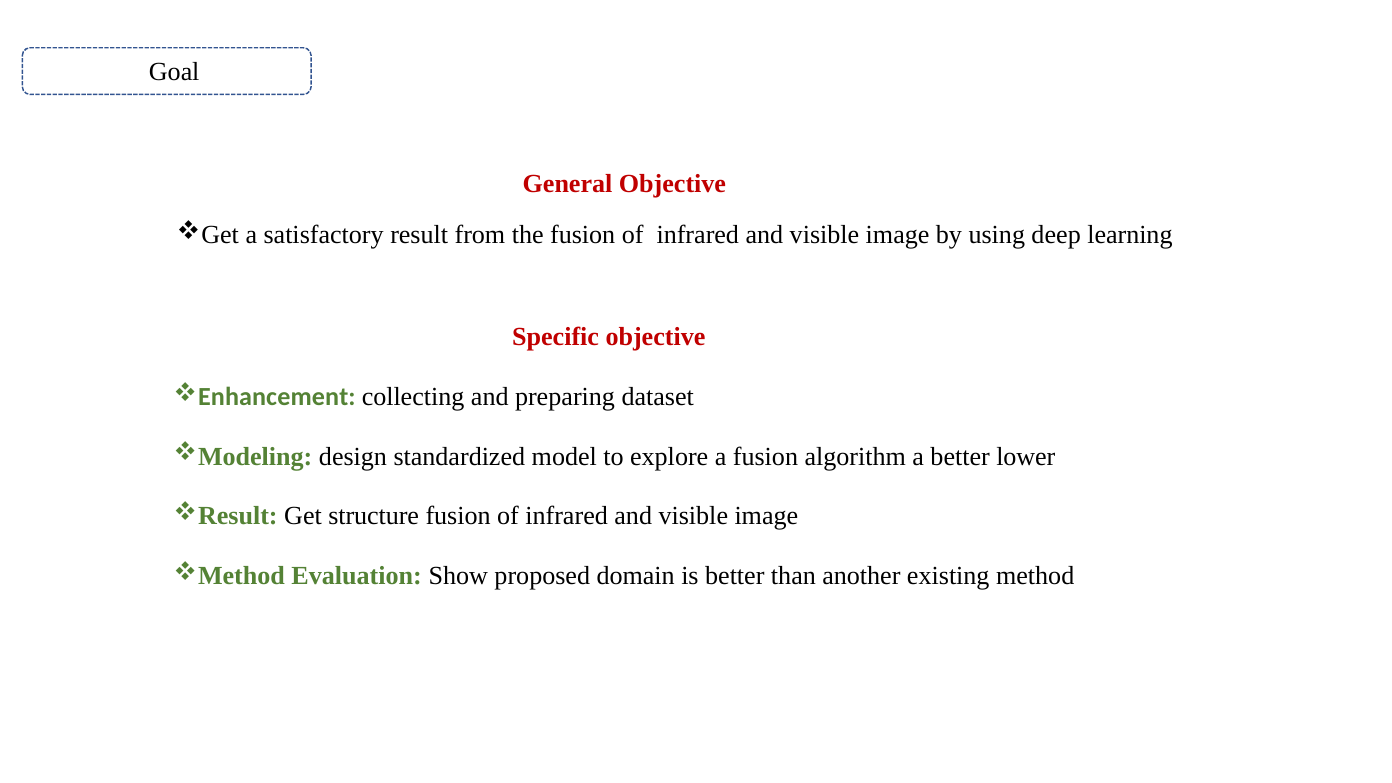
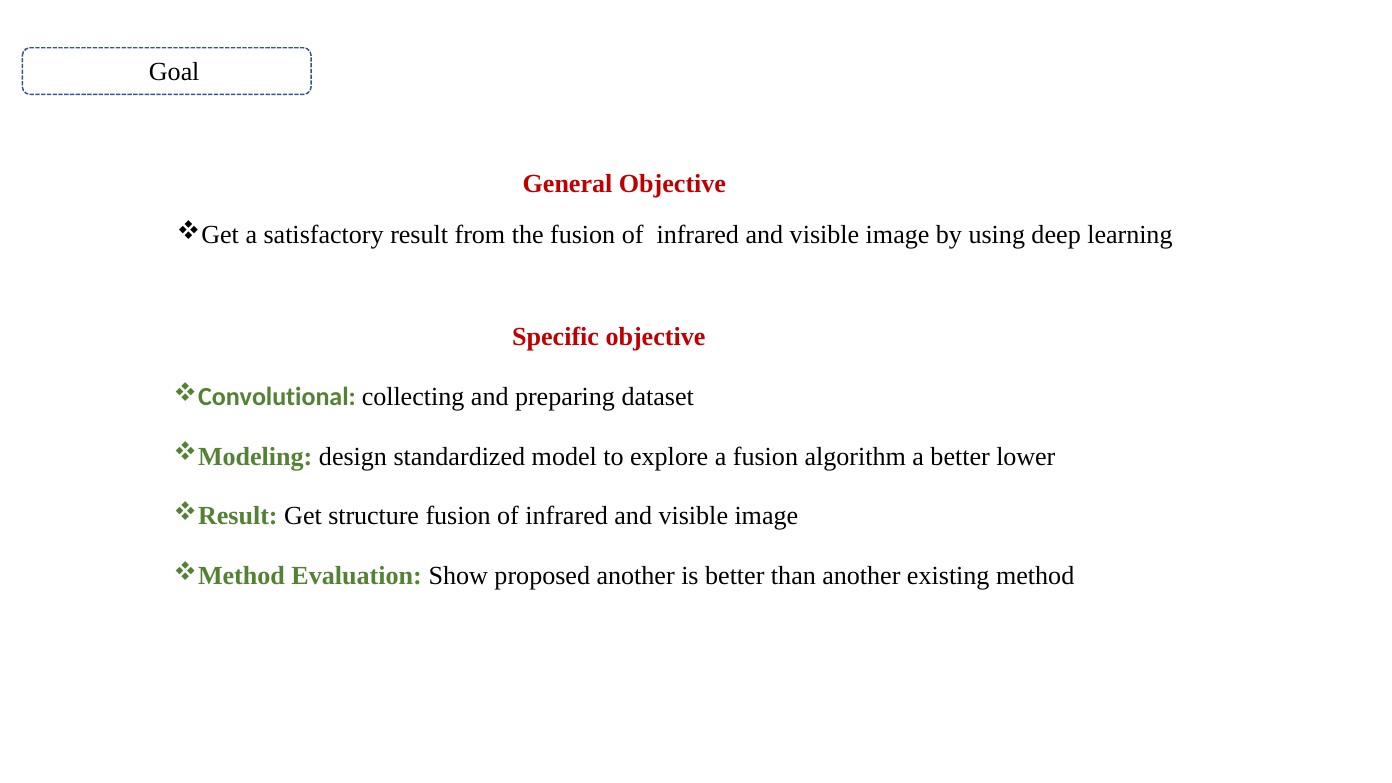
Enhancement: Enhancement -> Convolutional (277, 397)
proposed domain: domain -> another (636, 576)
